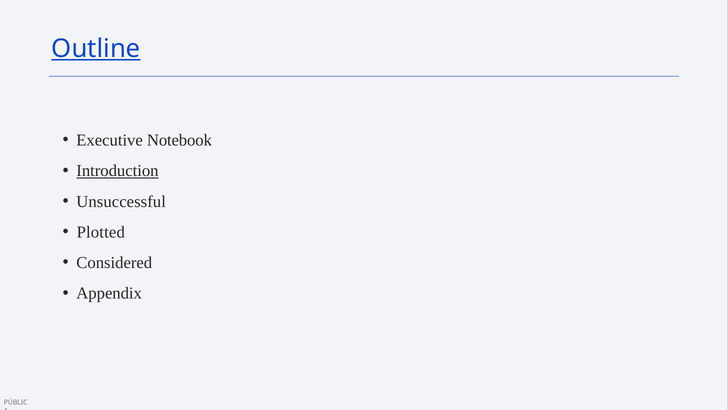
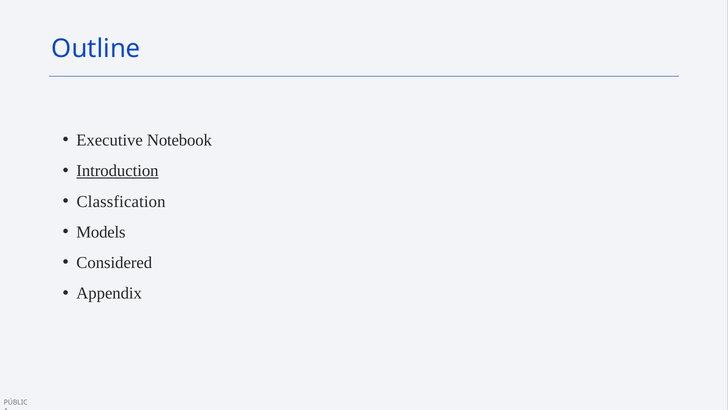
Outline underline: present -> none (96, 49)
Unsuccessful: Unsuccessful -> Classfication (121, 201)
Plotted: Plotted -> Models (101, 232)
